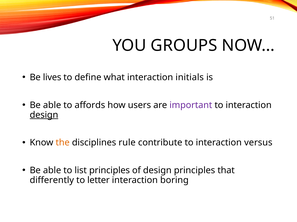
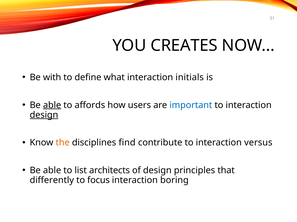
GROUPS: GROUPS -> CREATES (184, 46)
lives: lives -> with (52, 78)
able underline: none -> present (52, 105)
important colour: purple -> blue (191, 105)
rule: rule -> find (127, 143)
list principles: principles -> architects (110, 171)
letter: letter -> focus (99, 181)
